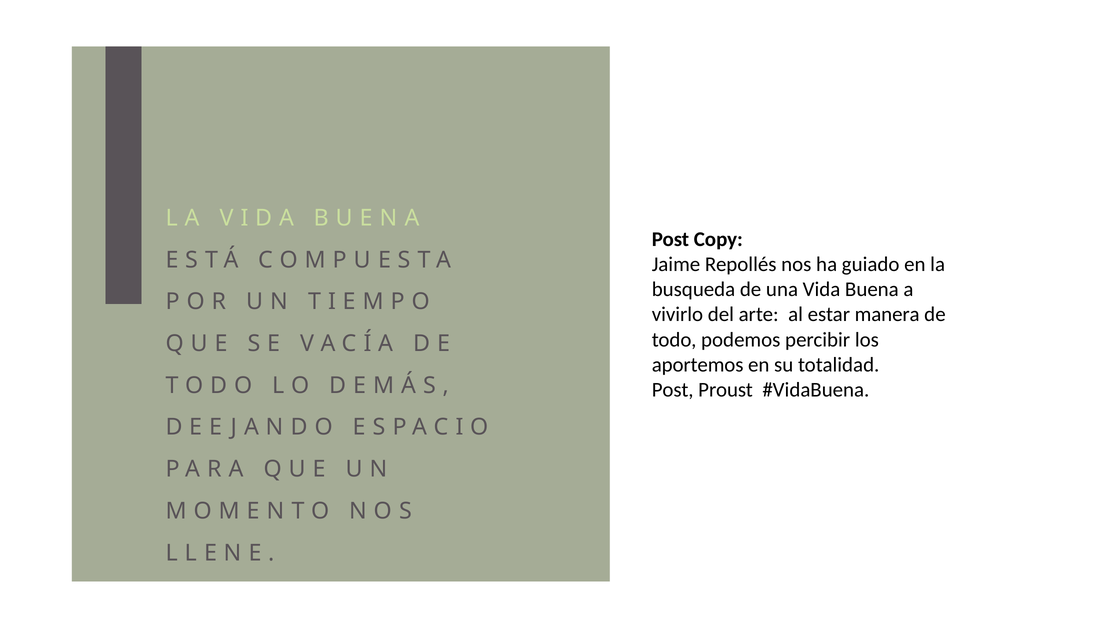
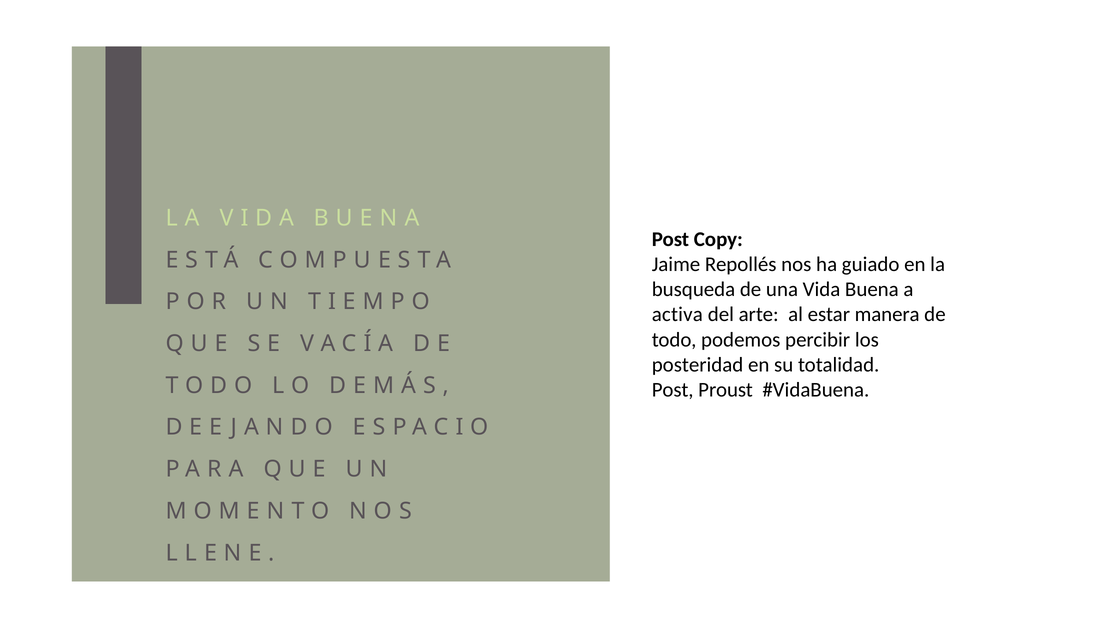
vivirlo: vivirlo -> activa (677, 314)
aportemos: aportemos -> posteridad (698, 365)
